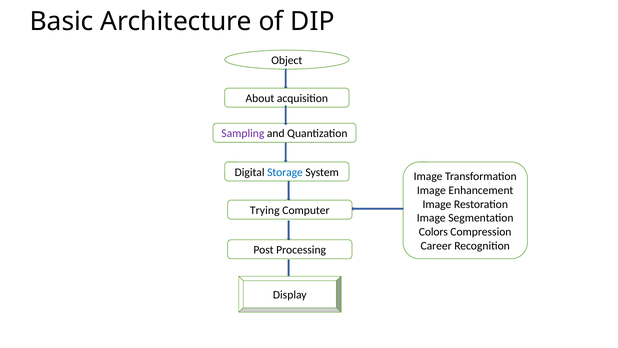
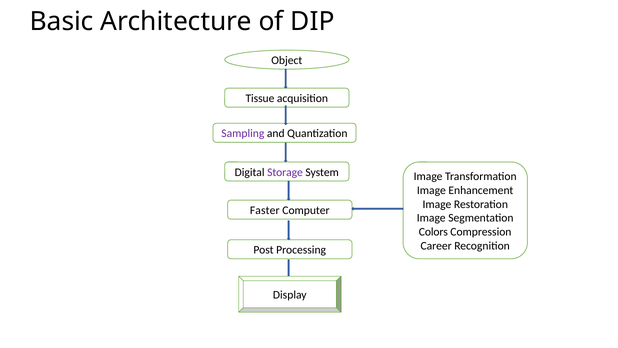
About: About -> Tissue (260, 98)
Storage colour: blue -> purple (285, 172)
Trying: Trying -> Faster (265, 210)
